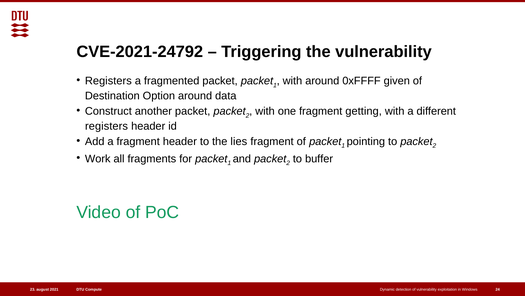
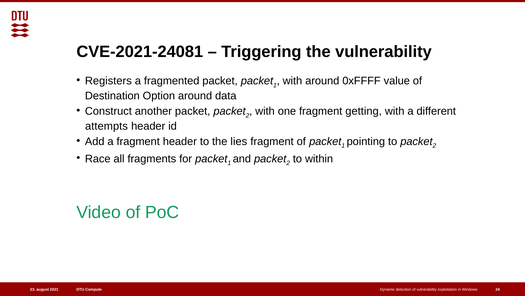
CVE-2021-24792: CVE-2021-24792 -> CVE-2021-24081 (140, 52)
given: given -> value (397, 81)
registers: registers -> attempts (106, 126)
Work: Work -> Race (98, 158)
buffer: buffer -> within (319, 158)
